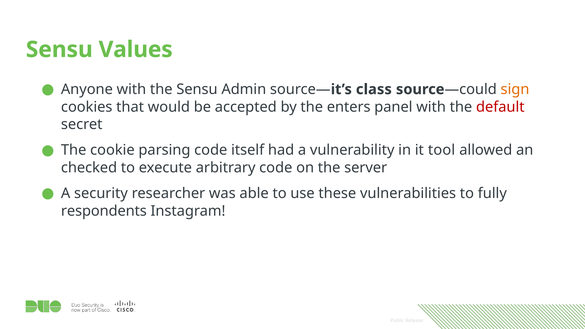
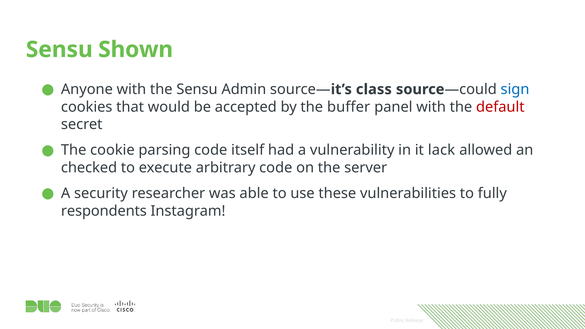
Values: Values -> Shown (136, 50)
sign colour: orange -> blue (515, 89)
enters: enters -> buffer (349, 107)
tool: tool -> lack (442, 150)
